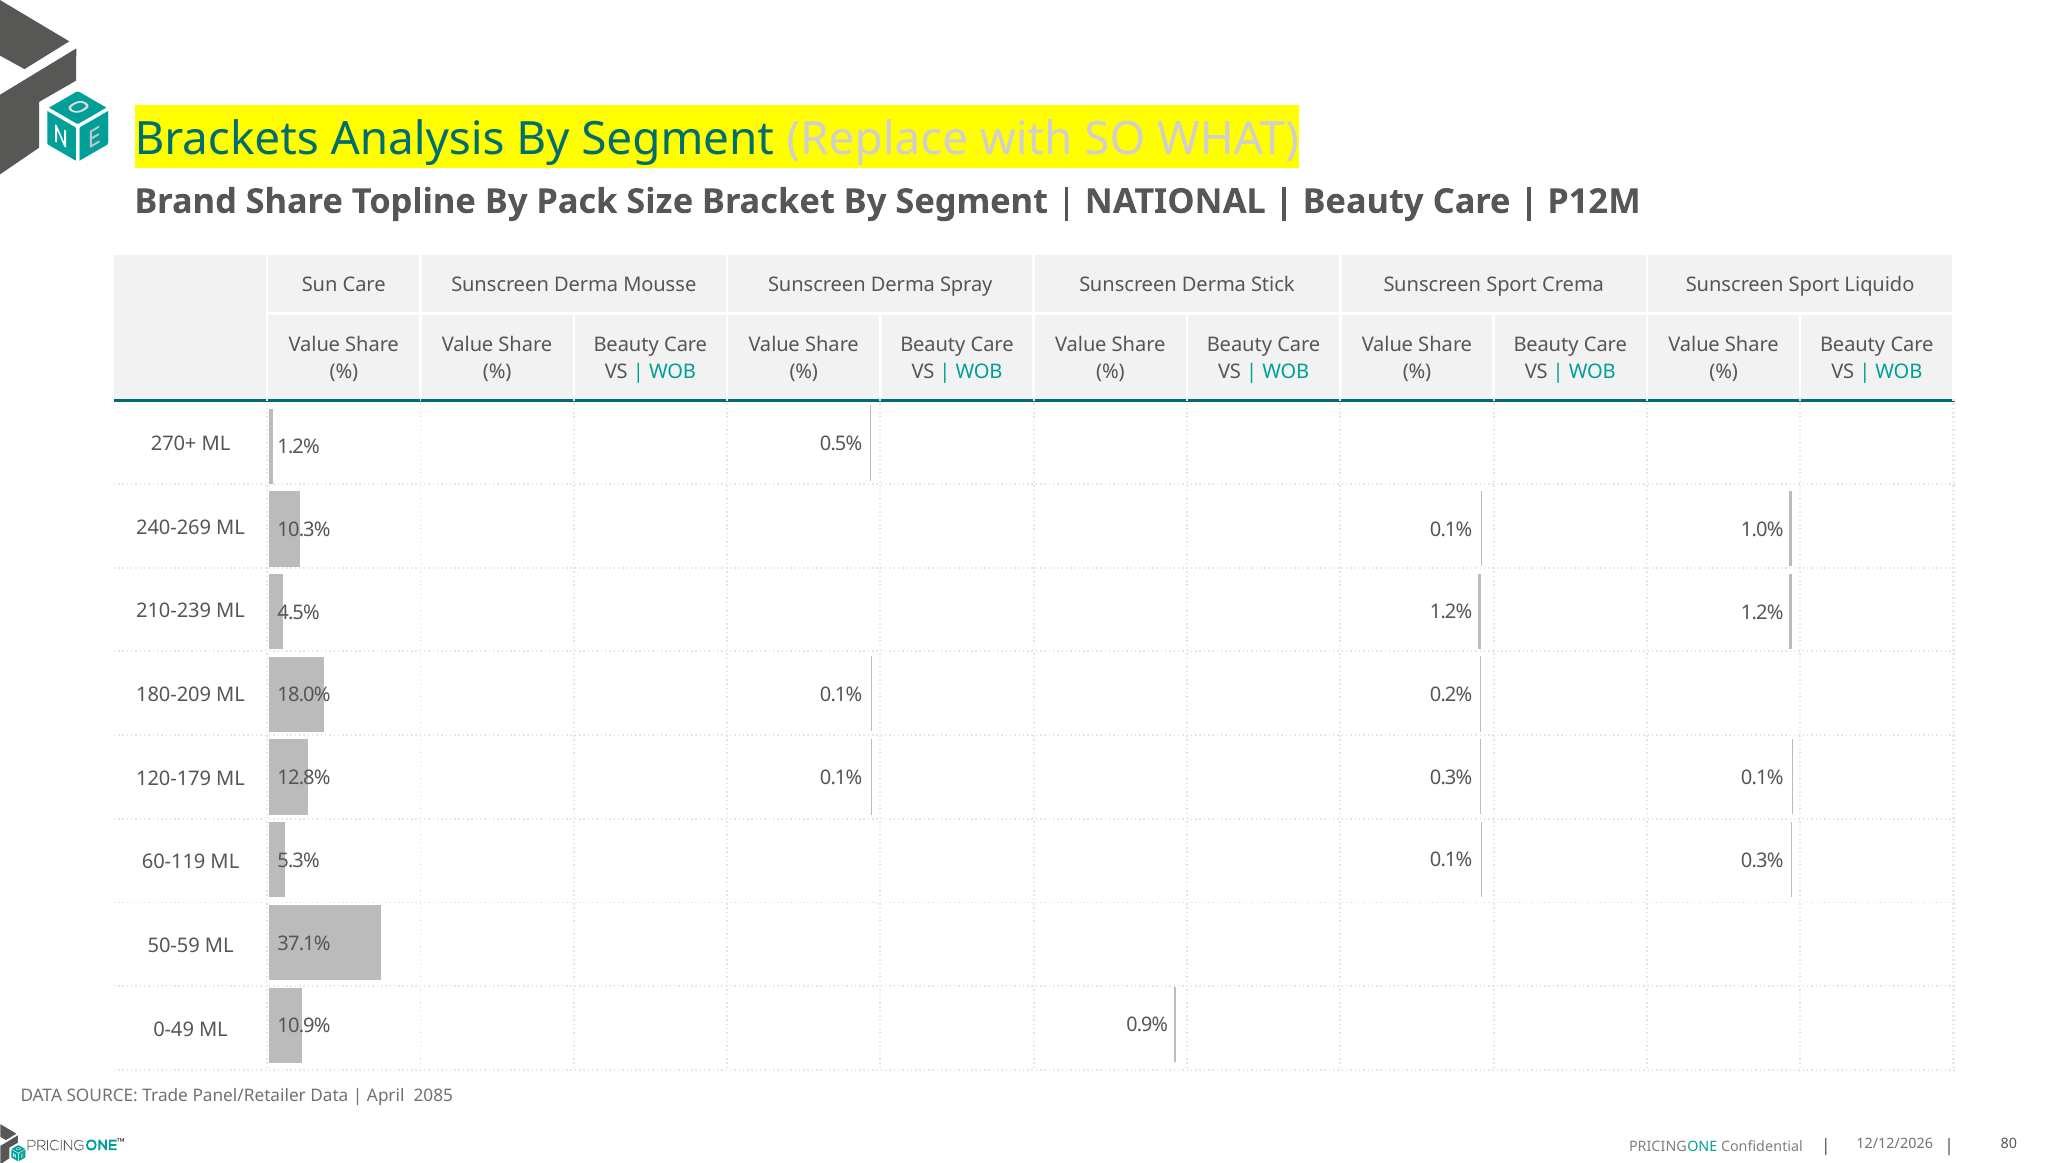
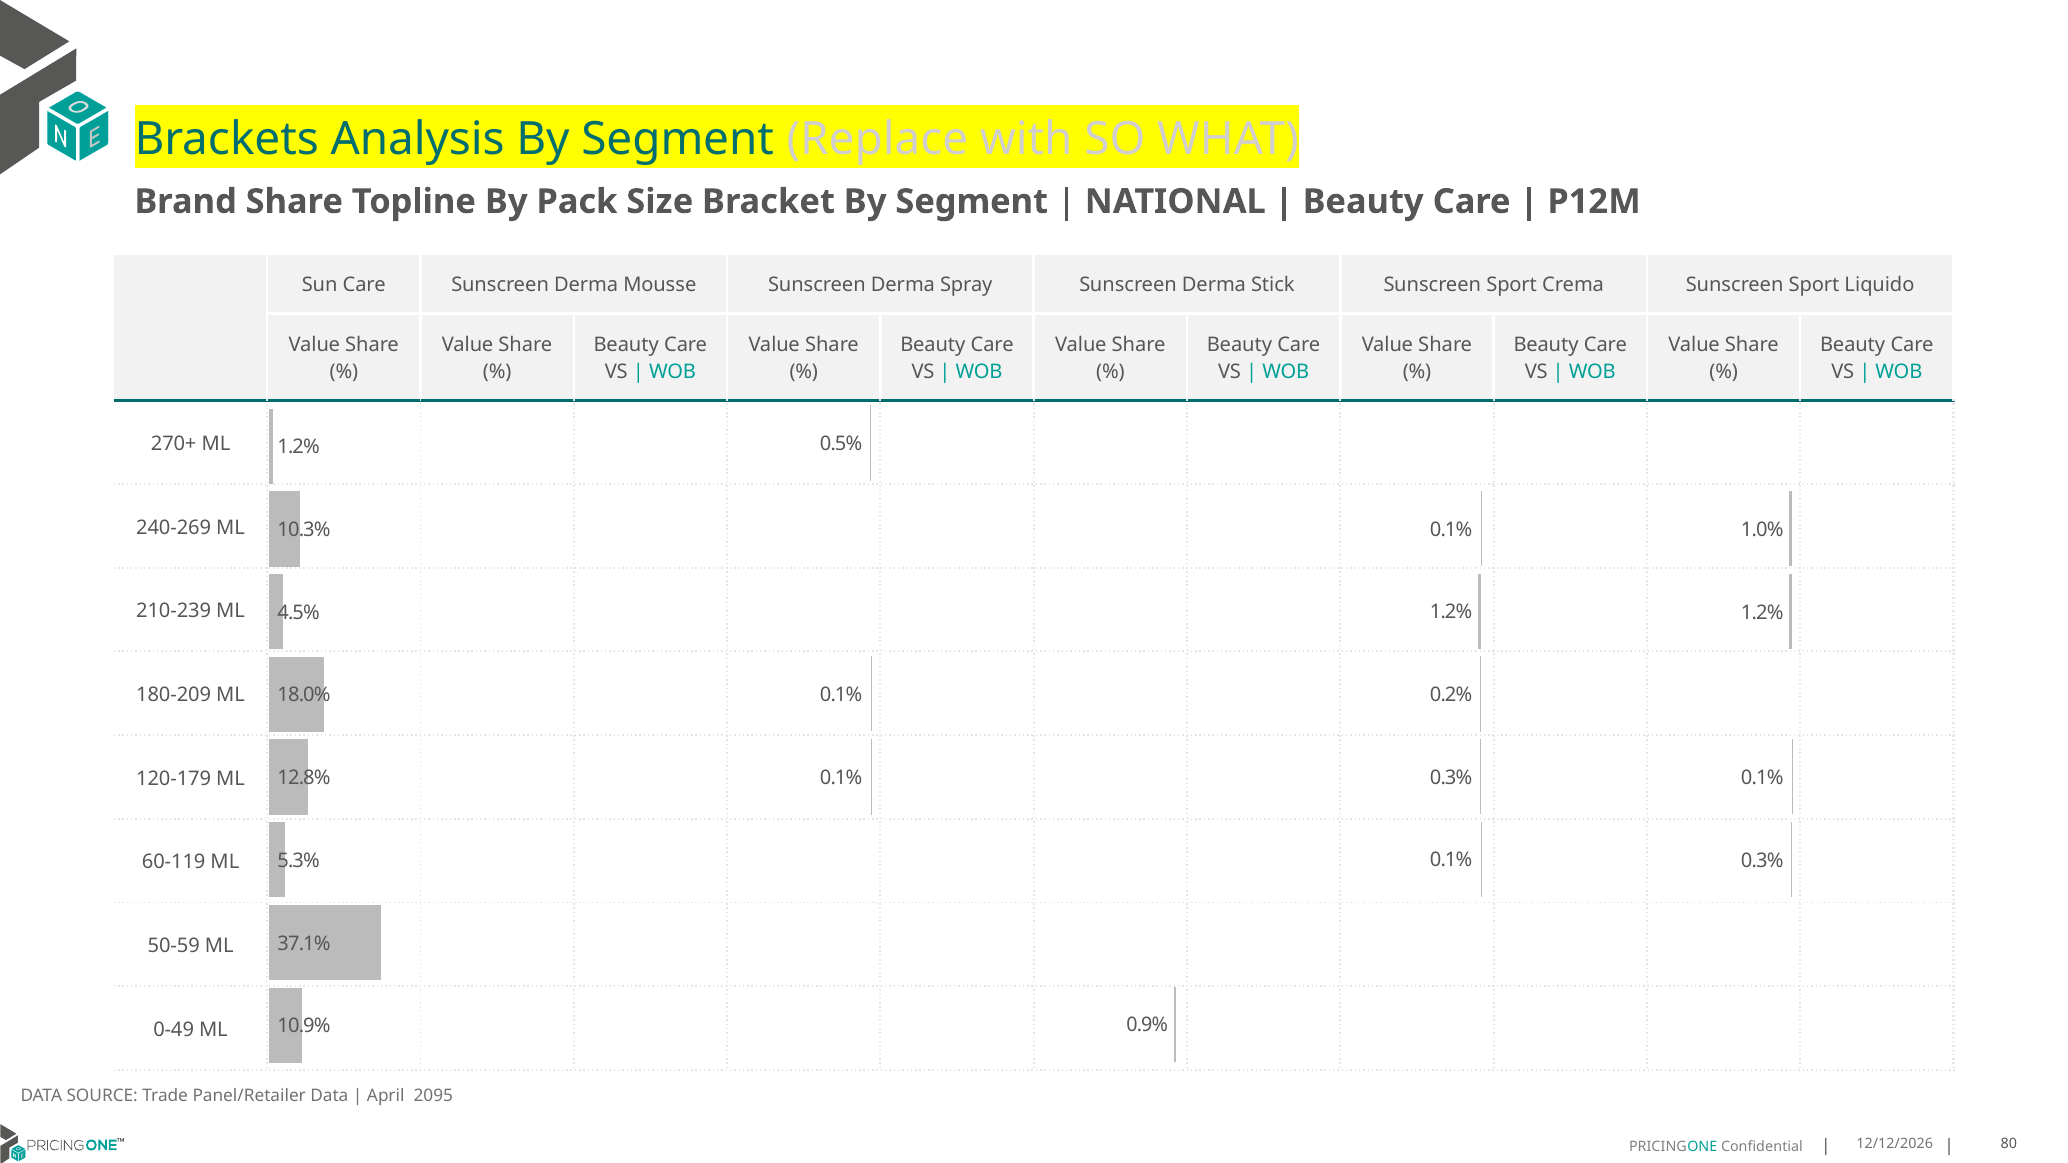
2085: 2085 -> 2095 (433, 1096)
